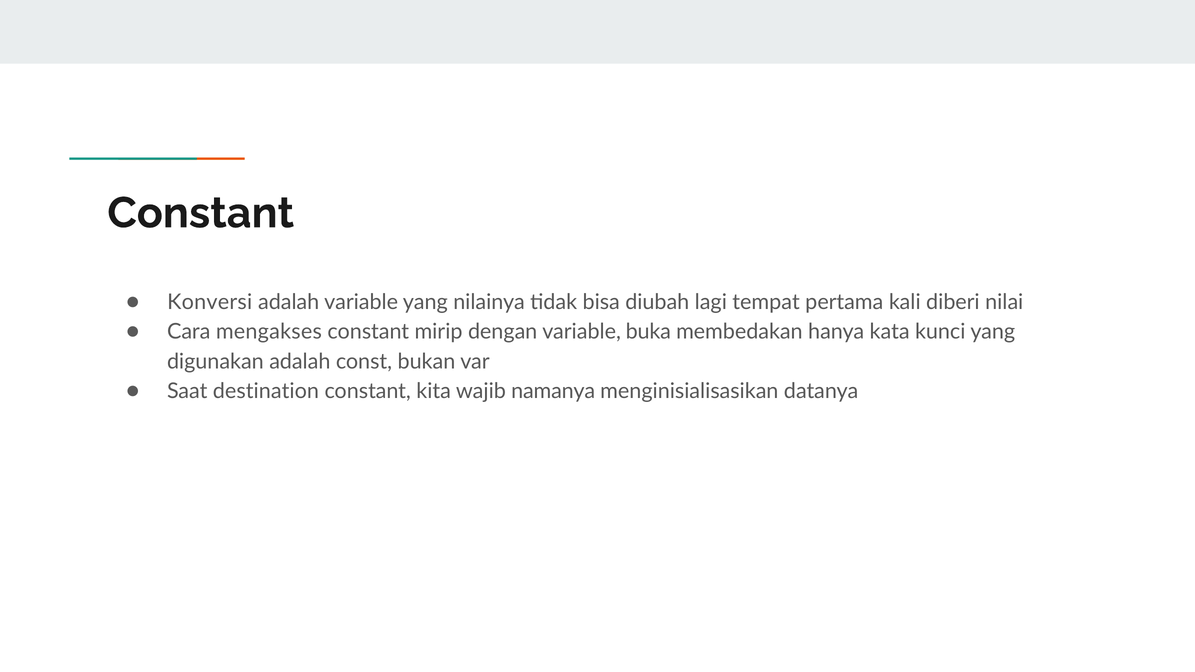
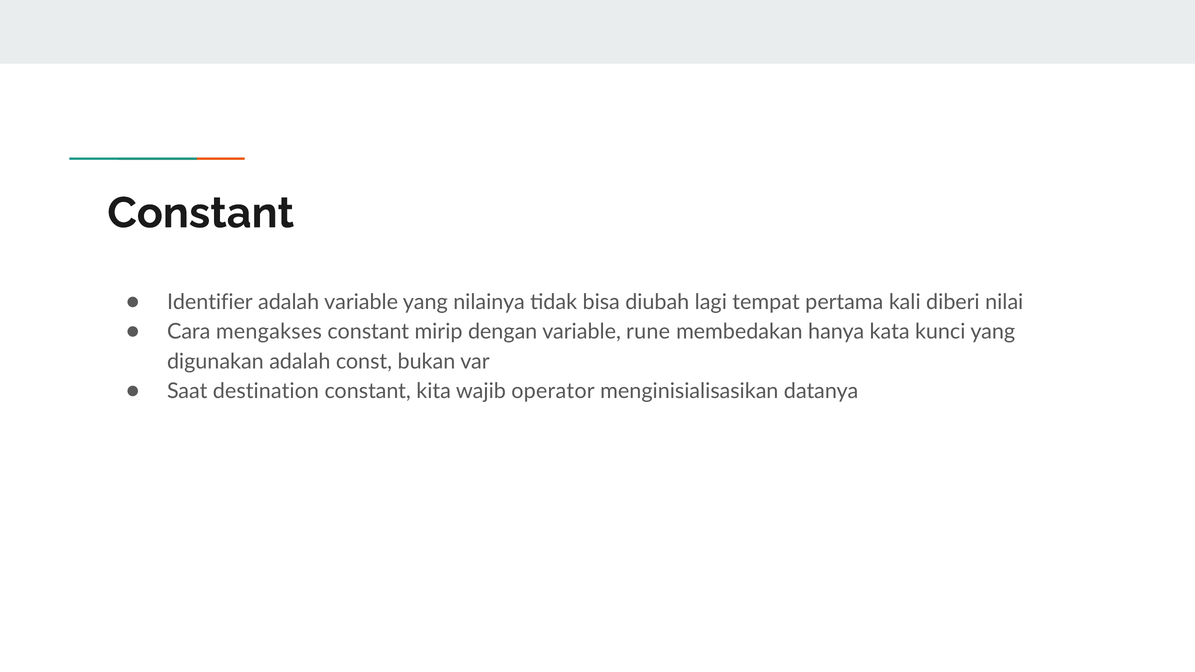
Konversi: Konversi -> Identifier (210, 302)
buka: buka -> rune (648, 332)
namanya: namanya -> operator (553, 391)
